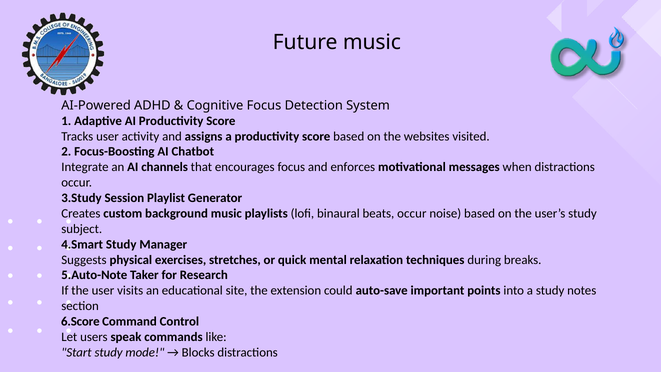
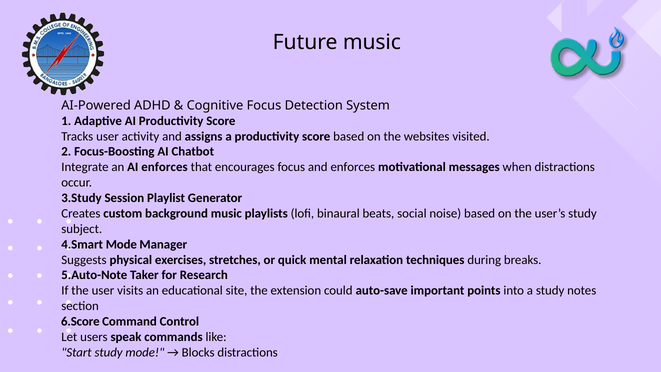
AI channels: channels -> enforces (164, 167)
beats occur: occur -> social (412, 213)
4.Smart Study: Study -> Mode (121, 244)
